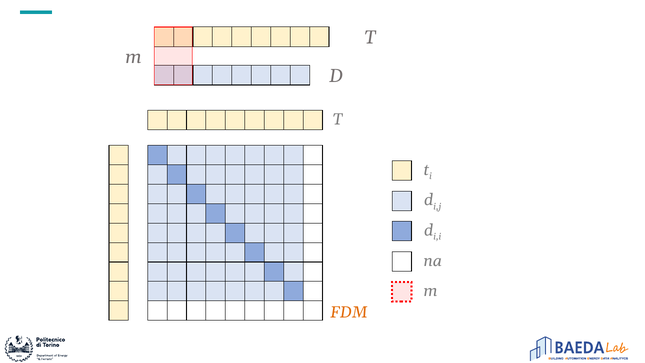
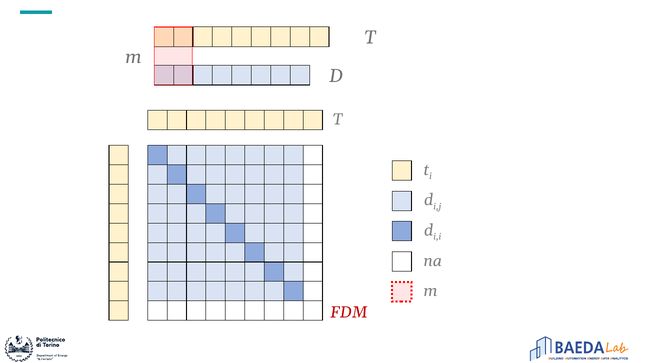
FDM colour: orange -> red (349, 312)
